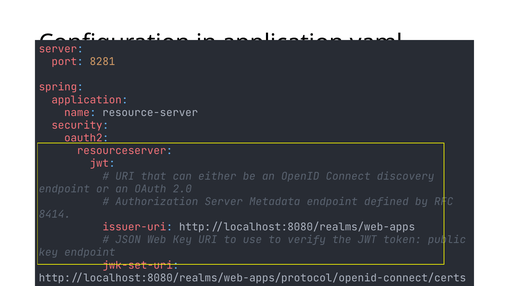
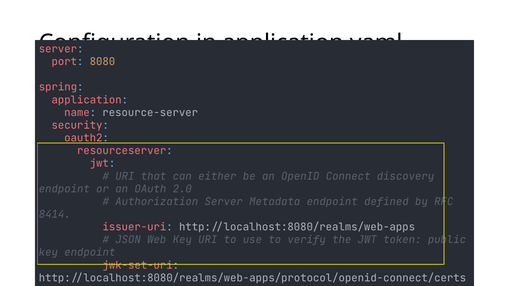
8281: 8281 -> 8080 (102, 62)
